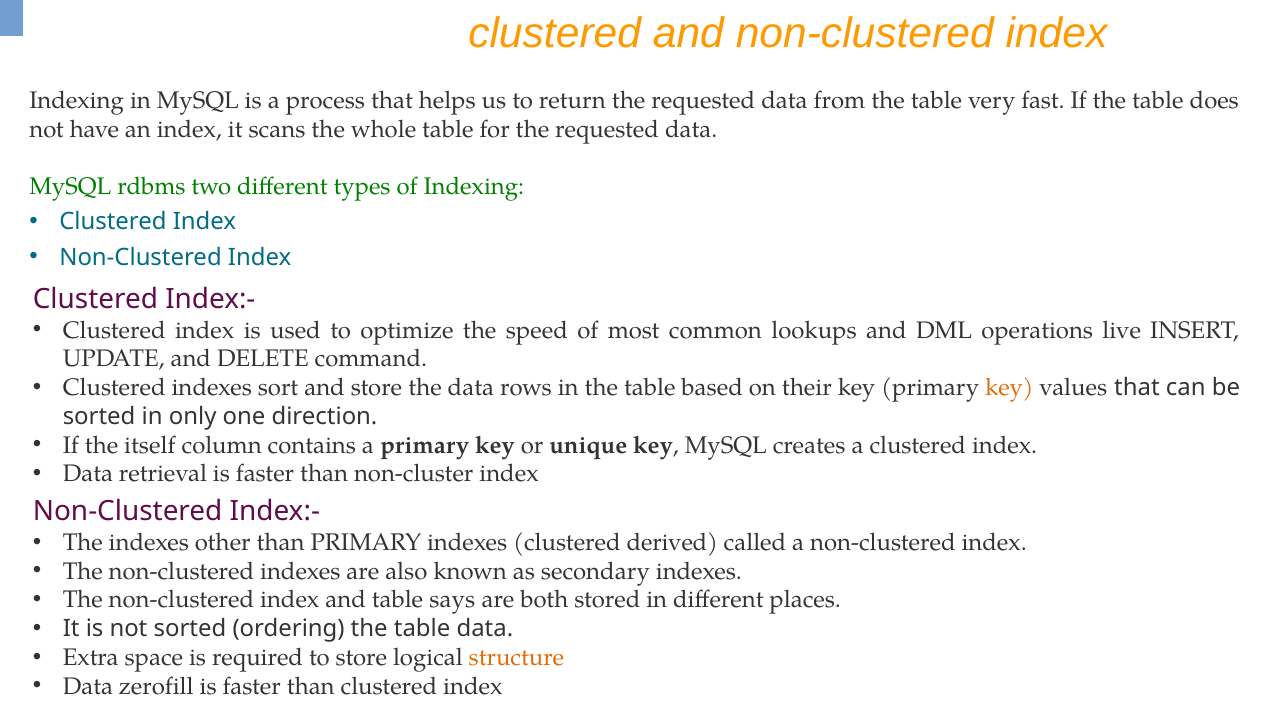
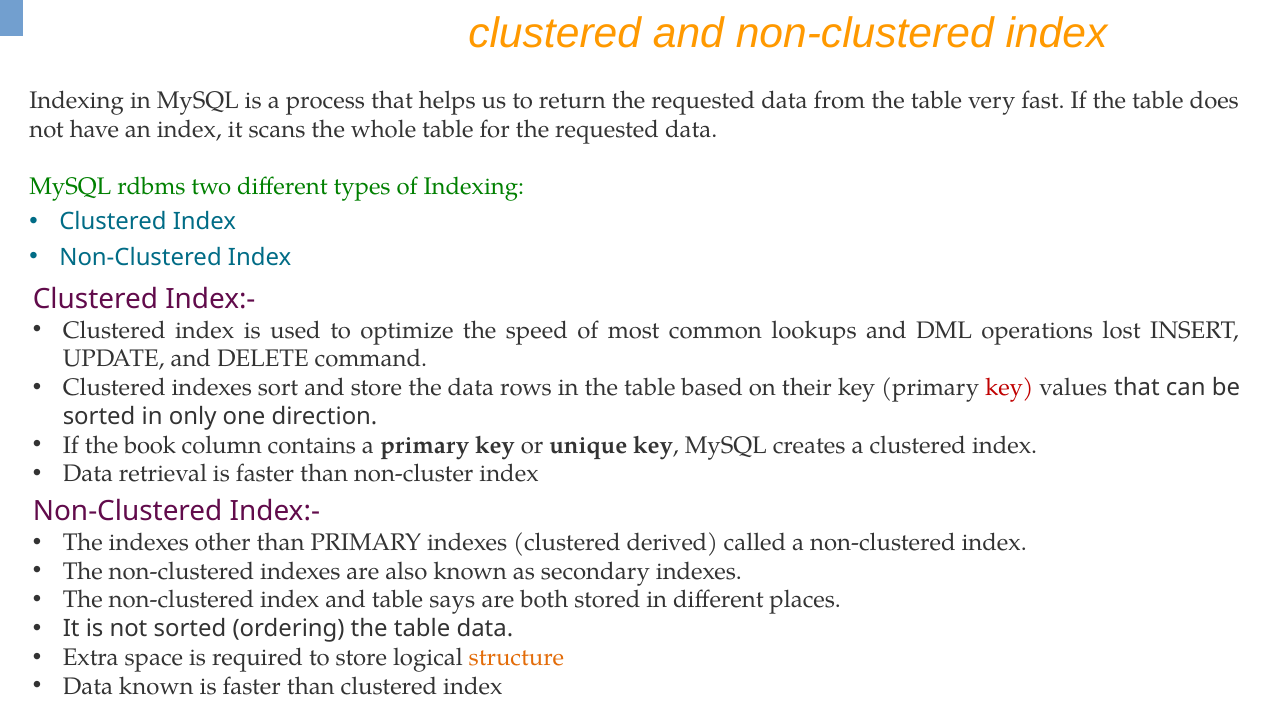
live: live -> lost (1122, 330)
key colour: orange -> red (1009, 388)
itself: itself -> book (150, 445)
Data zerofill: zerofill -> known (156, 686)
